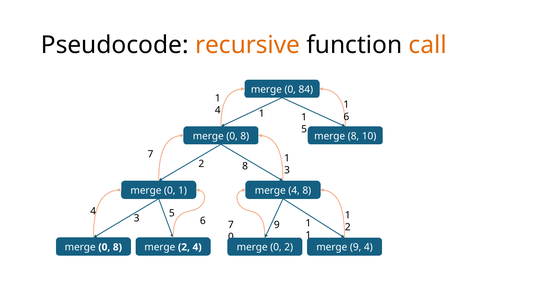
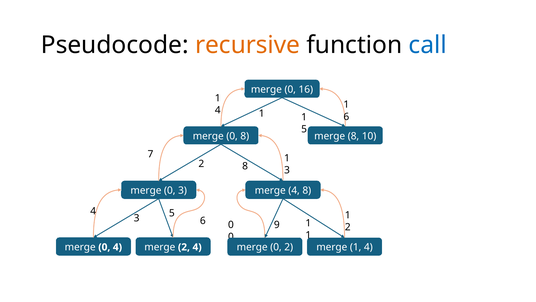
call colour: orange -> blue (428, 45)
84: 84 -> 16 (306, 89)
0 1: 1 -> 3 (182, 190)
6 7: 7 -> 0 (231, 224)
8: 8 -> 4 (117, 247)
merge 9: 9 -> 1 (356, 247)
